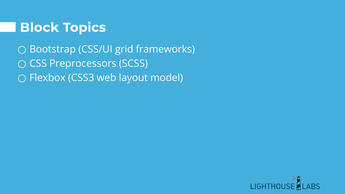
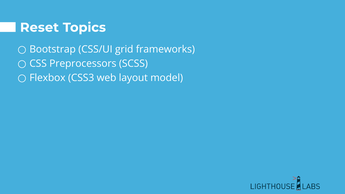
Block: Block -> Reset (39, 27)
